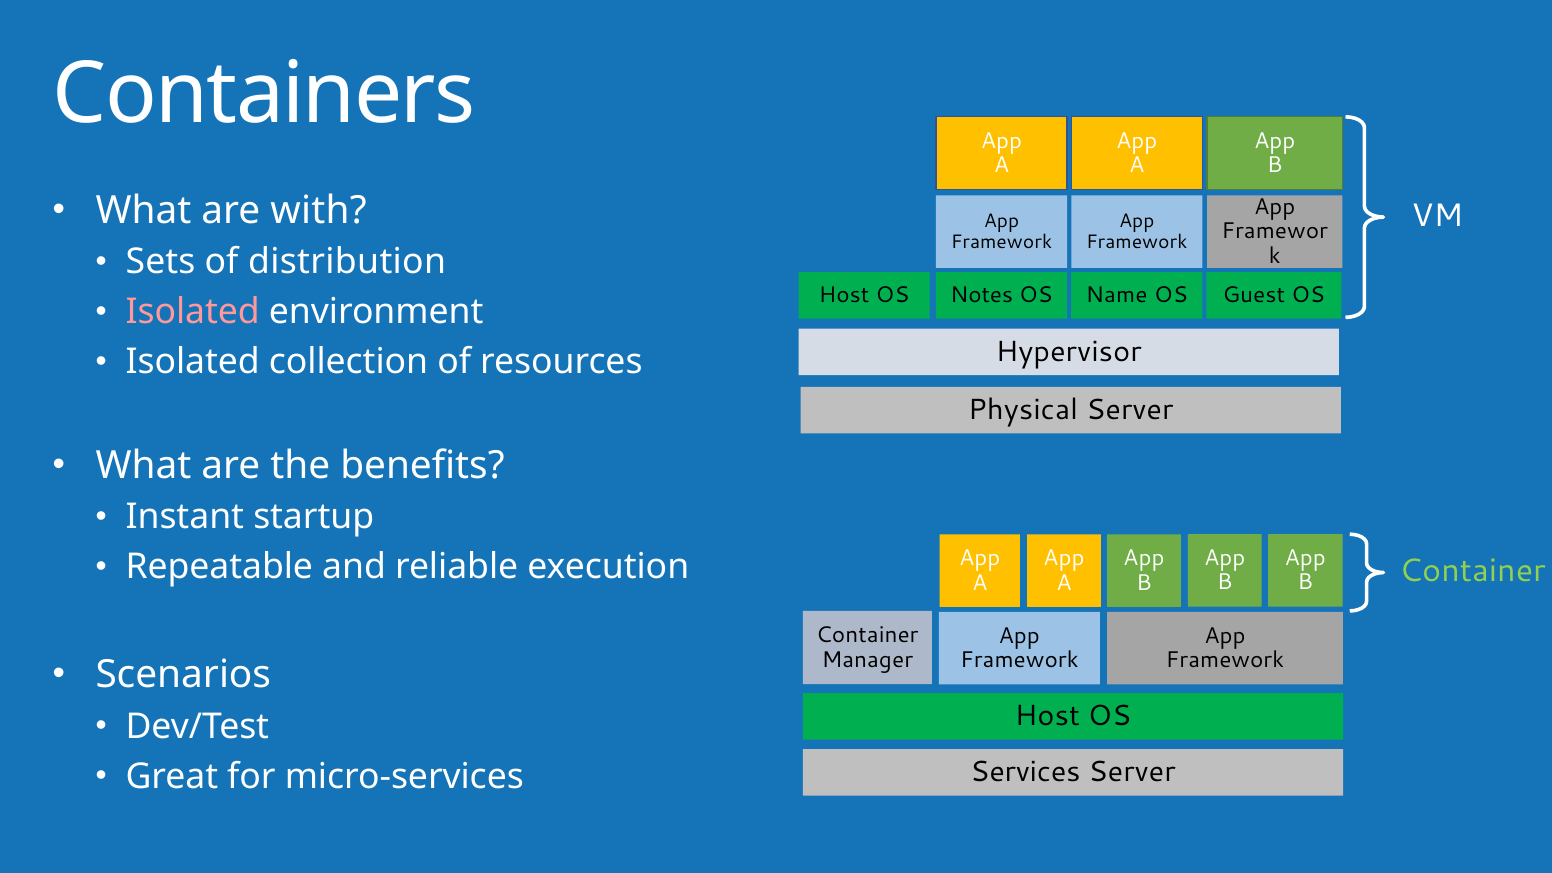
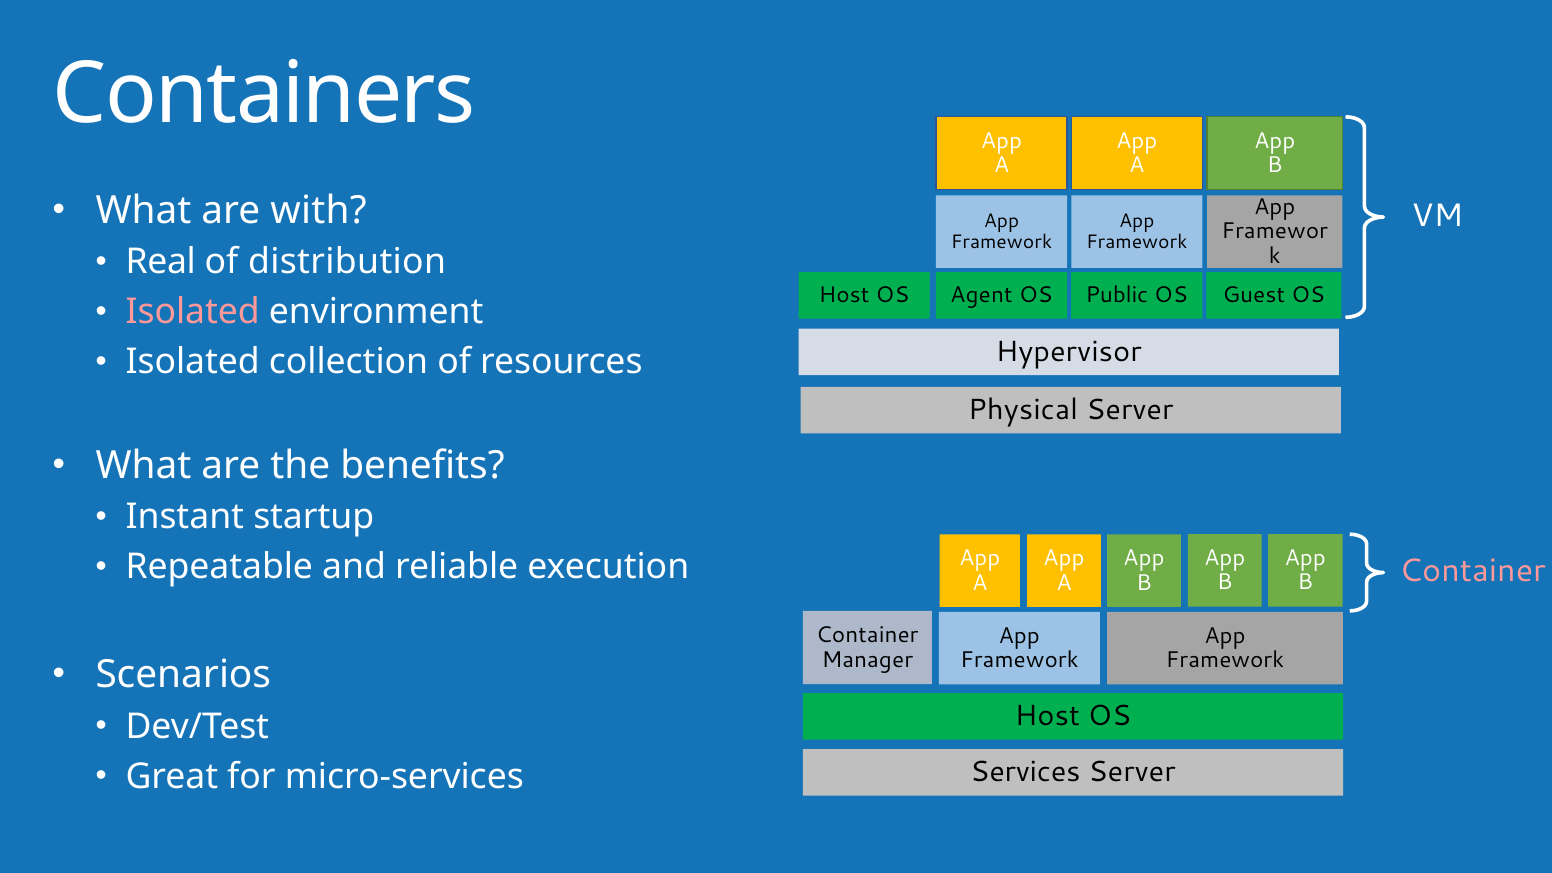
Sets: Sets -> Real (161, 262)
Notes: Notes -> Agent (981, 295)
Name: Name -> Public (1117, 295)
Container colour: light green -> pink (1473, 571)
